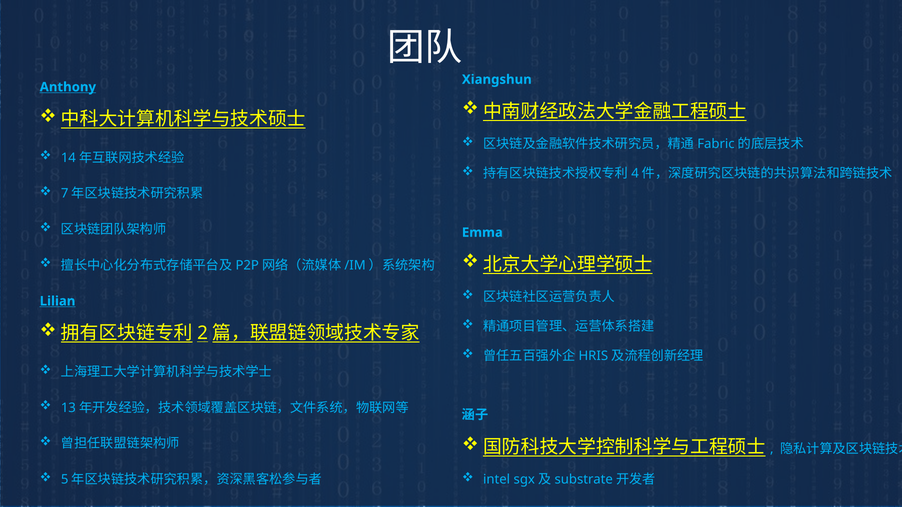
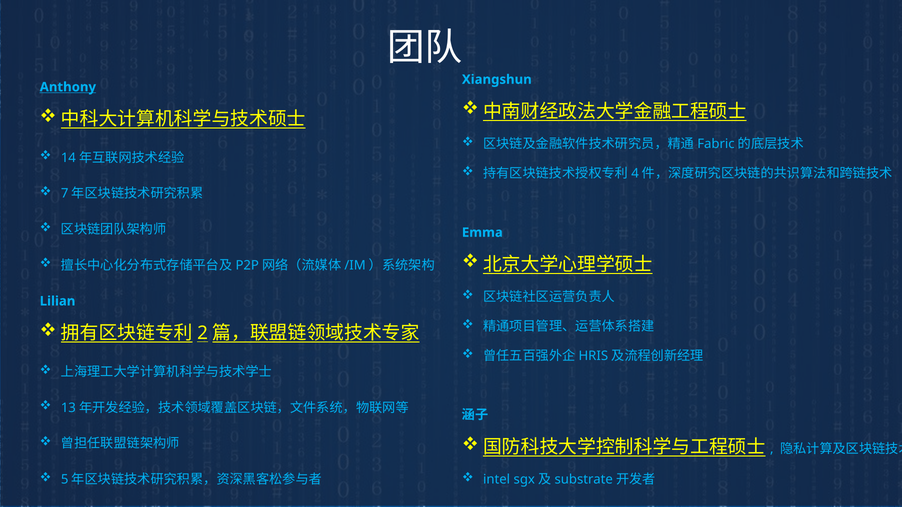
Lilian underline: present -> none (58, 301)
